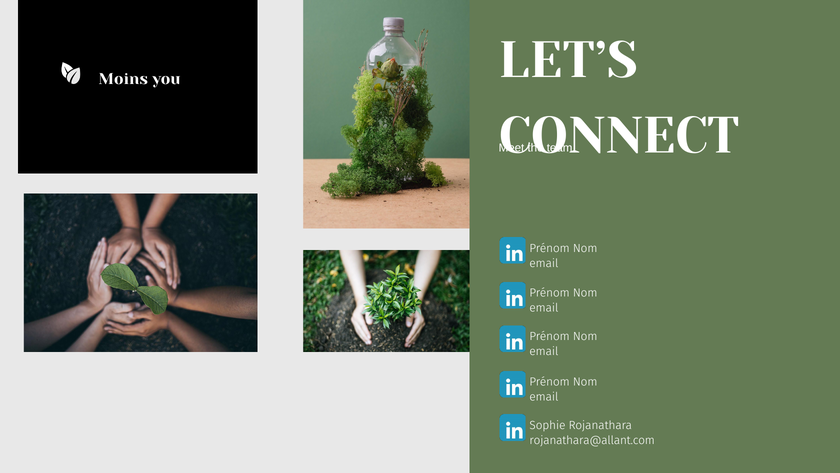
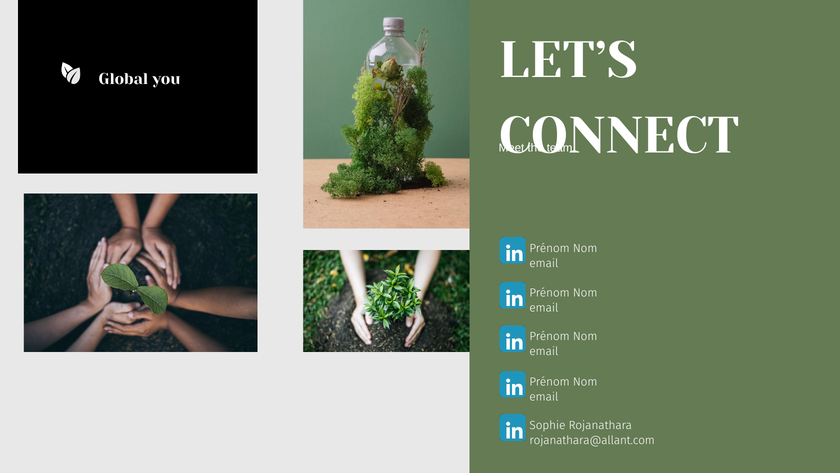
Moins: Moins -> Global (123, 79)
